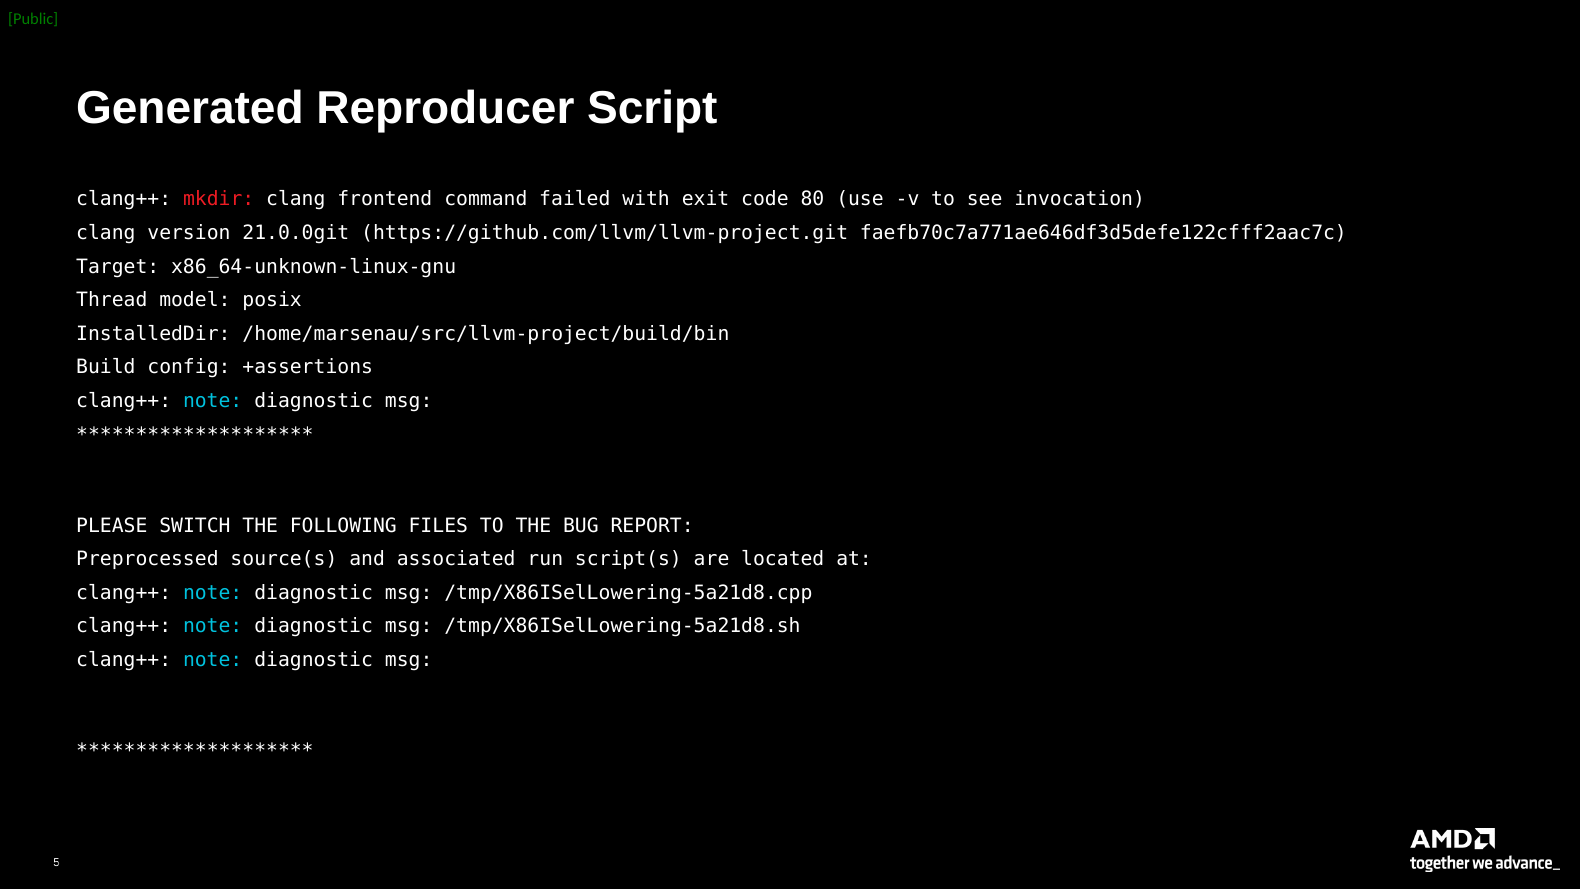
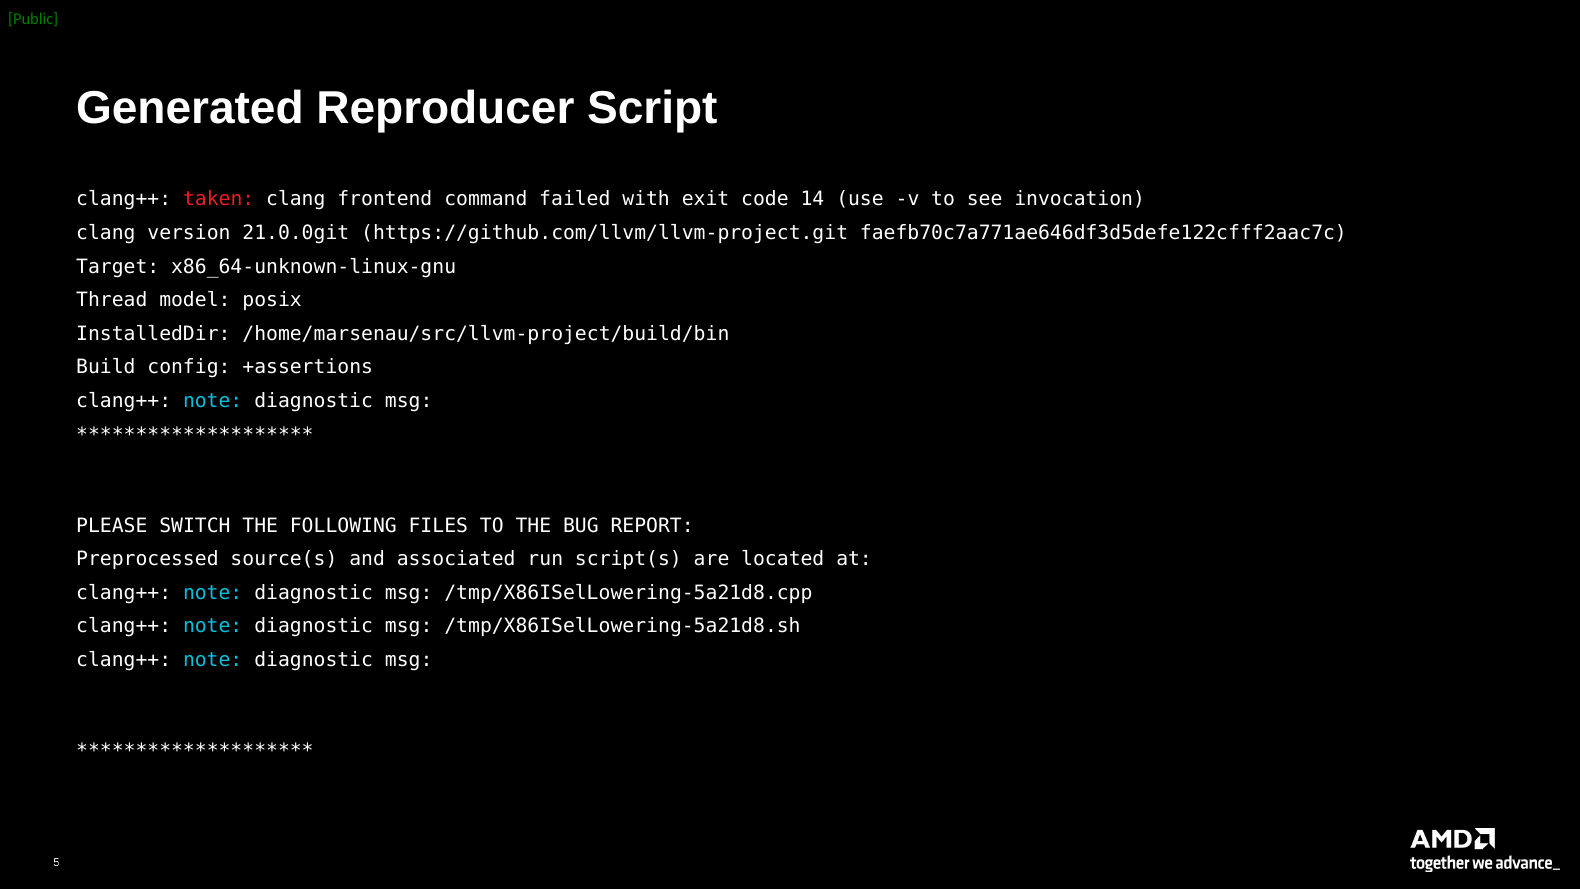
mkdir: mkdir -> taken (219, 199)
80: 80 -> 14 (812, 199)
